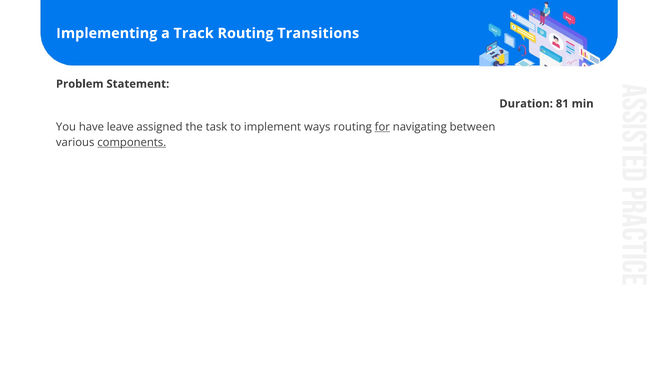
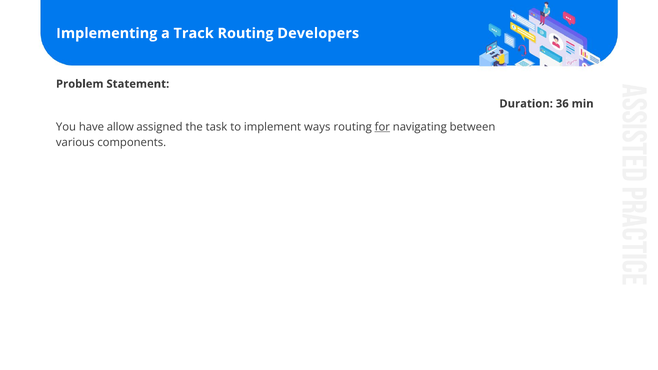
Transitions: Transitions -> Developers (318, 33)
81: 81 -> 36 (562, 104)
leave: leave -> allow (120, 127)
components underline: present -> none (132, 142)
